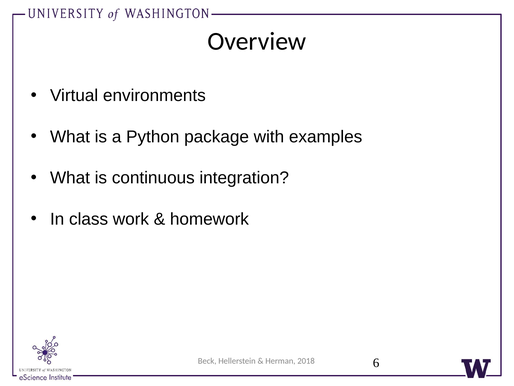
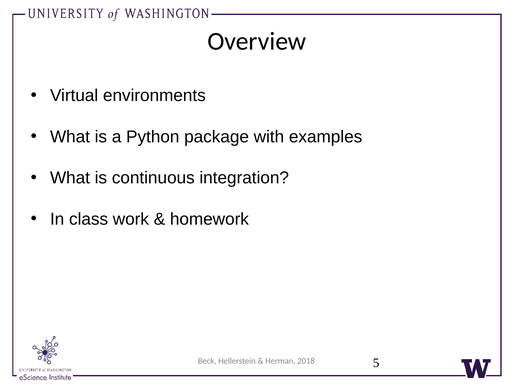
6: 6 -> 5 (376, 362)
